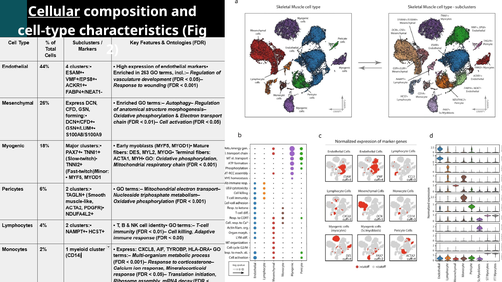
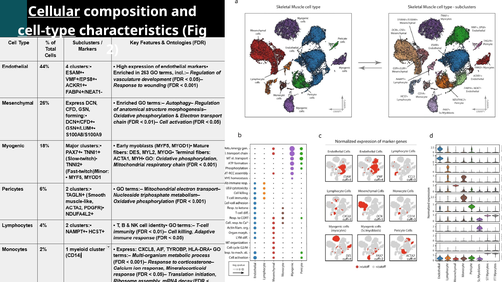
cell-type underline: none -> present (47, 31)
